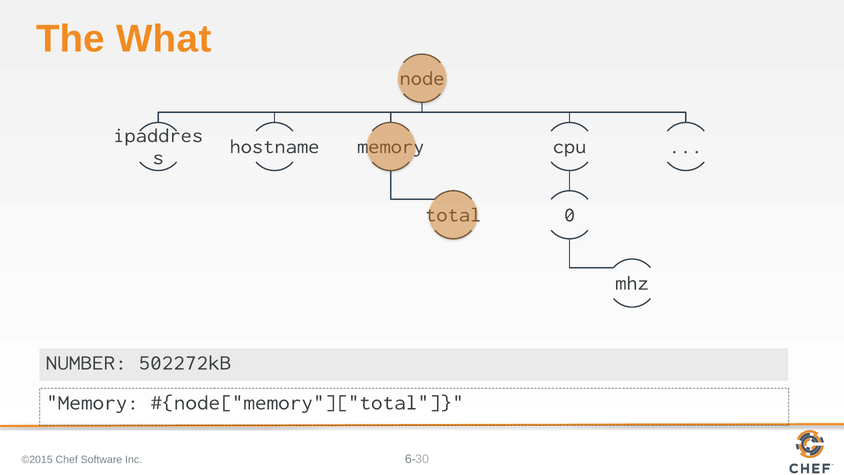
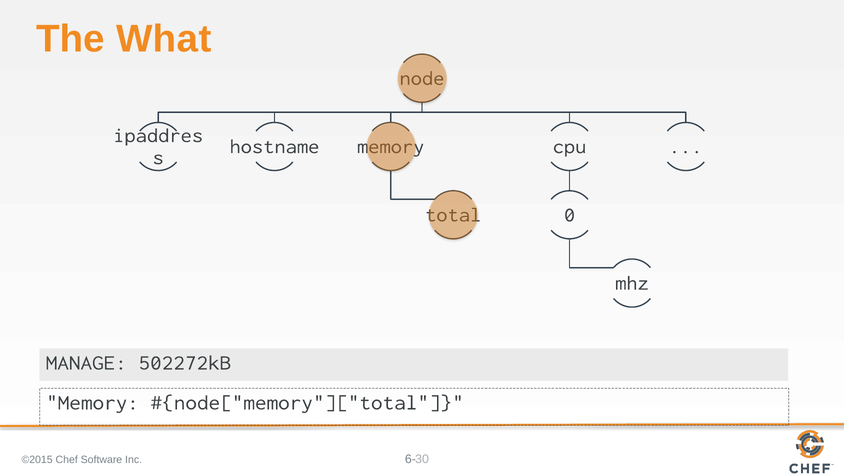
NUMBER: NUMBER -> MANAGE (86, 362)
